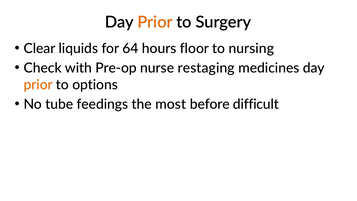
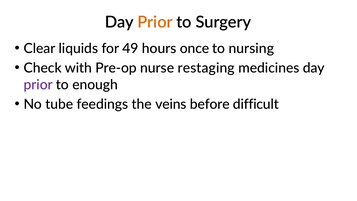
64: 64 -> 49 (130, 49)
floor: floor -> once (194, 49)
prior colour: orange -> purple (38, 85)
options: options -> enough (95, 85)
most: most -> veins (171, 104)
